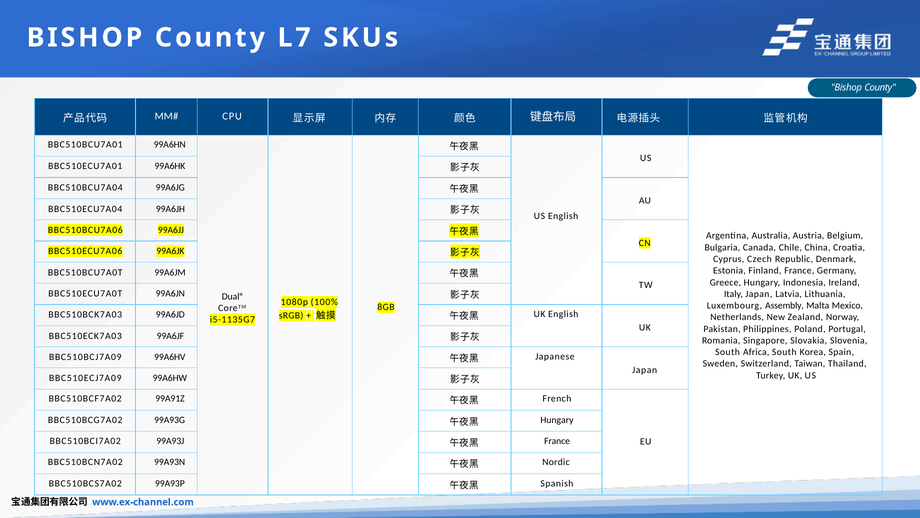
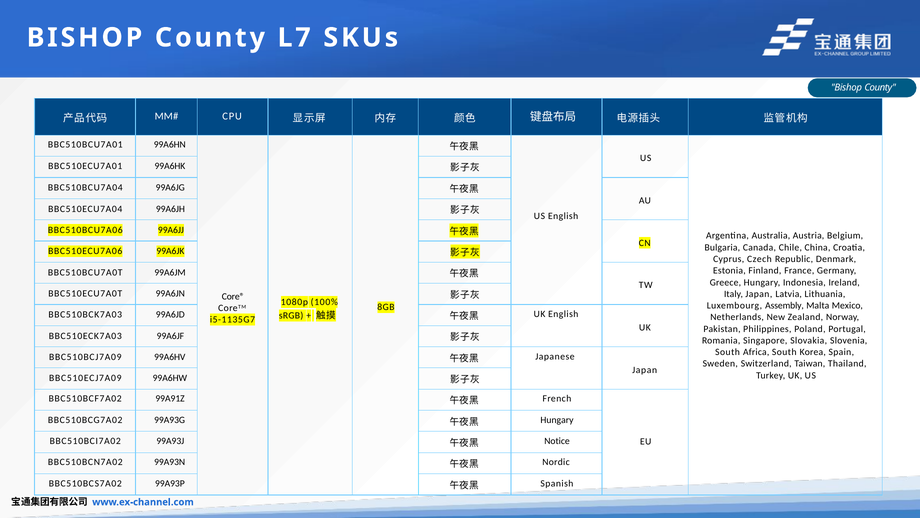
Dual®: Dual® -> Core® (233, 296)
France: France -> Notice (557, 441)
